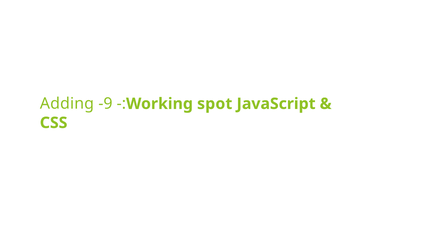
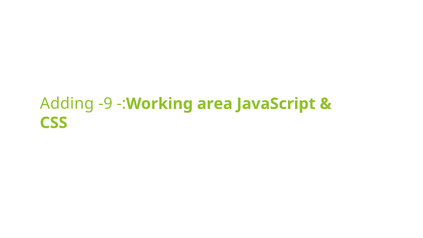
spot: spot -> area (215, 104)
